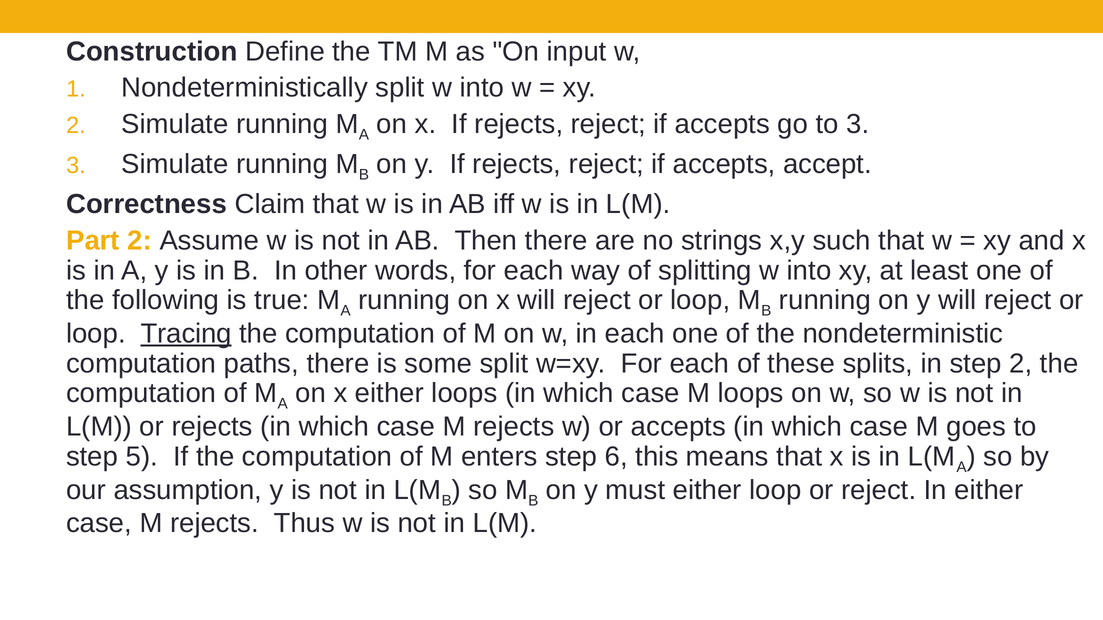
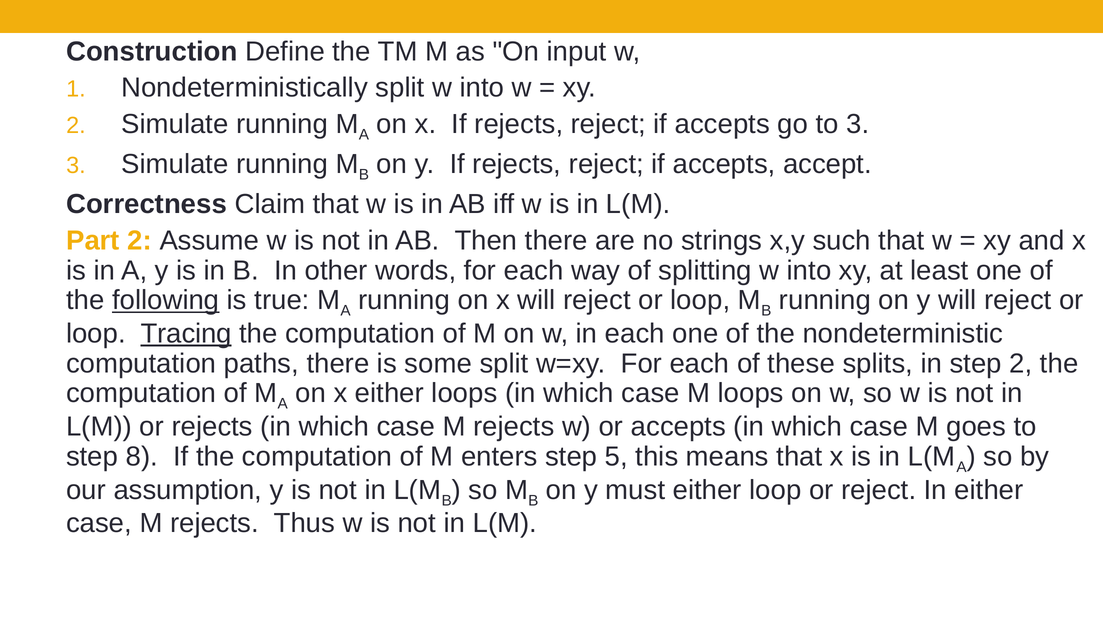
following underline: none -> present (166, 300)
5: 5 -> 8 (142, 457)
6: 6 -> 5 (616, 457)
